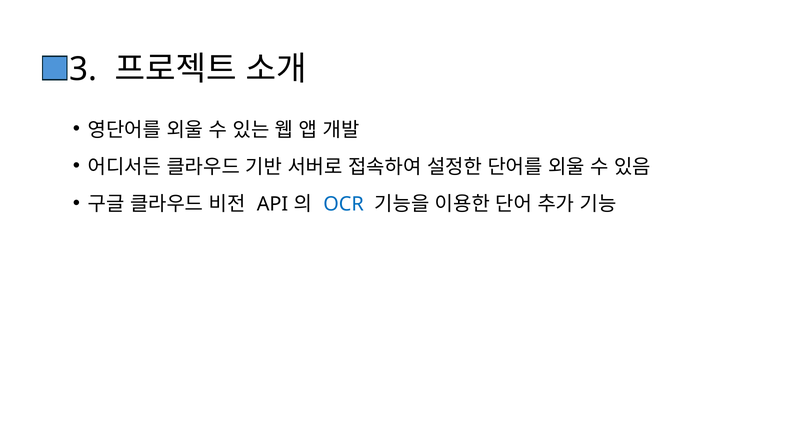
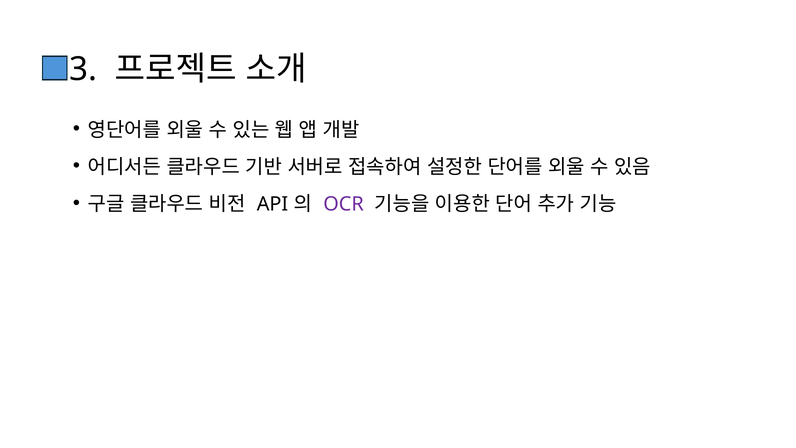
OCR colour: blue -> purple (344, 204)
